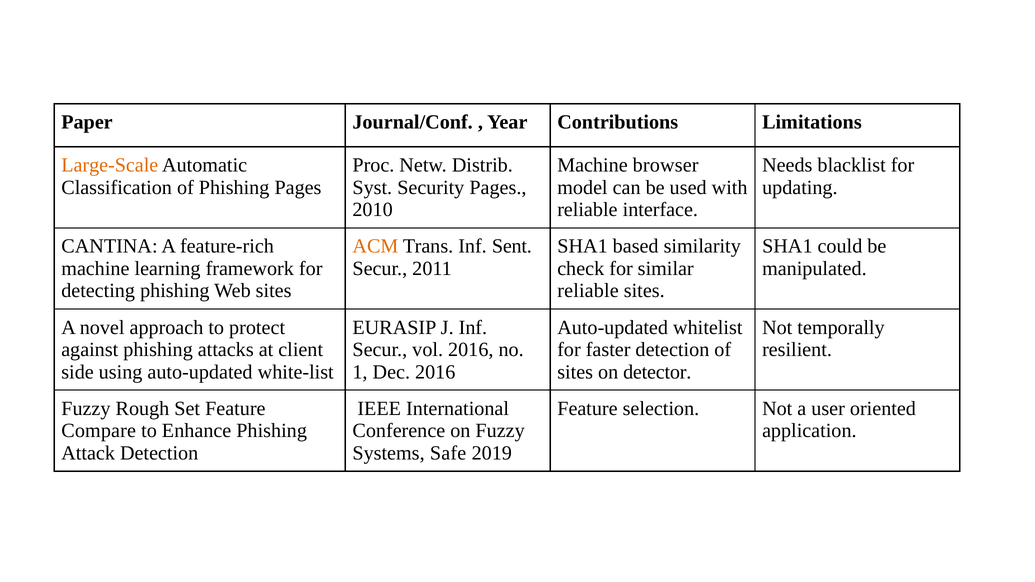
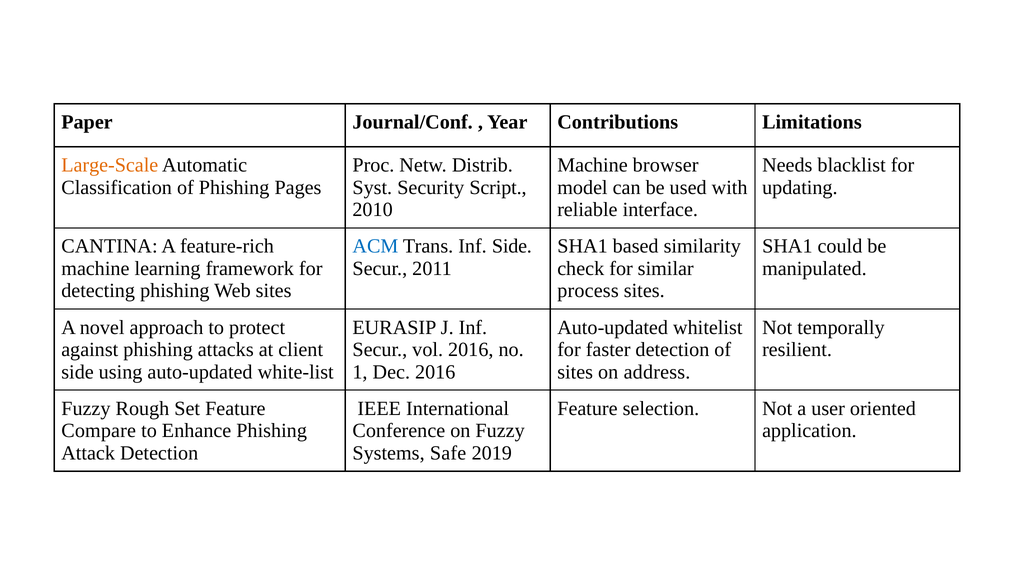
Security Pages: Pages -> Script (498, 188)
ACM colour: orange -> blue (375, 246)
Inf Sent: Sent -> Side (512, 246)
reliable: reliable -> process (588, 291)
detector: detector -> address (657, 372)
